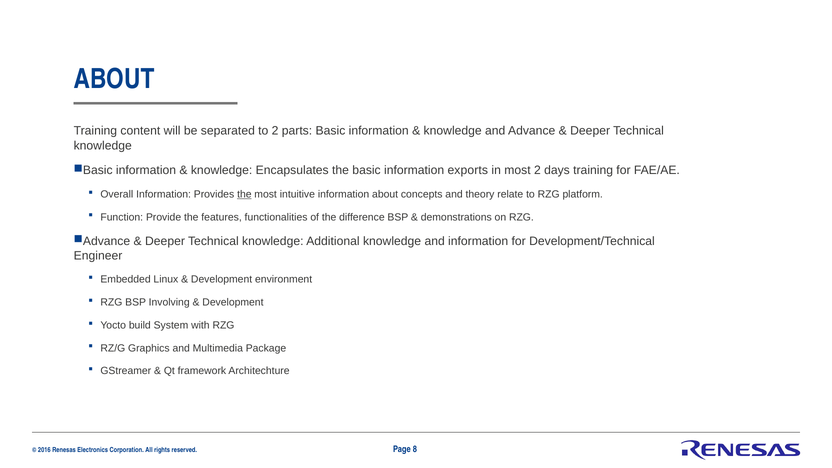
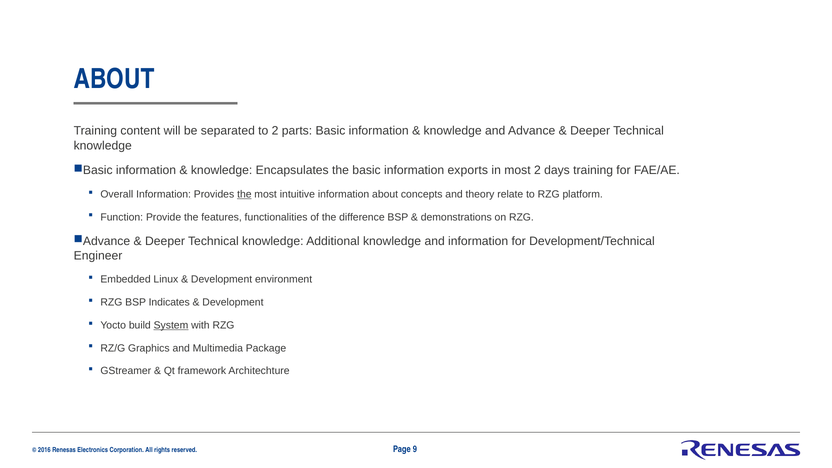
Involving: Involving -> Indicates (169, 302)
System underline: none -> present (171, 325)
8: 8 -> 9 (415, 449)
